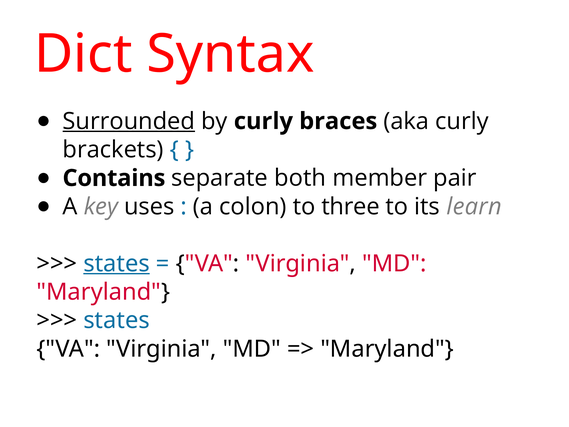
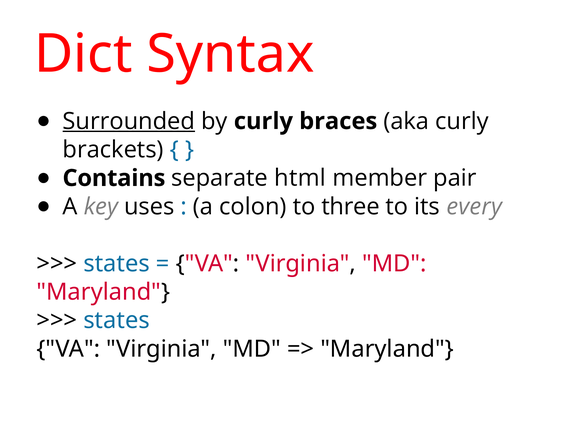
both: both -> html (300, 178)
learn: learn -> every (474, 206)
states underline: present -> none (117, 263)
